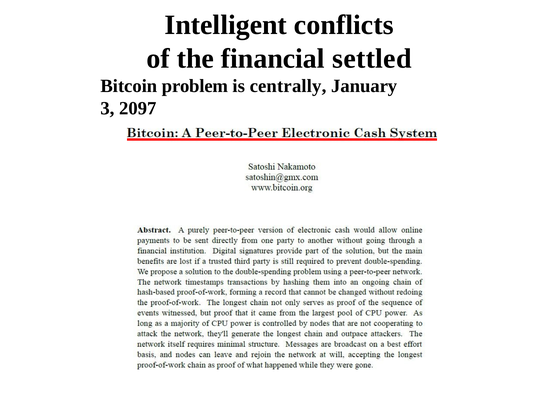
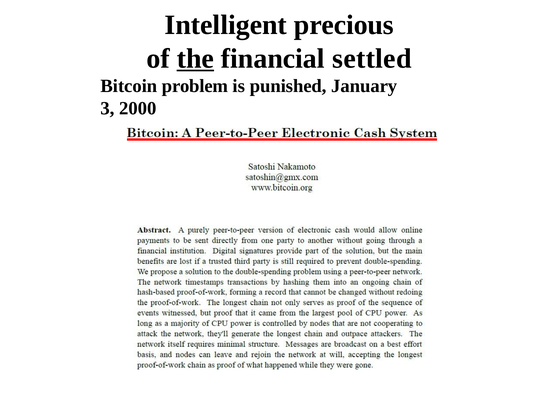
conflicts: conflicts -> precious (344, 25)
the underline: none -> present (195, 58)
centrally: centrally -> punished (288, 86)
2097: 2097 -> 2000 (138, 108)
